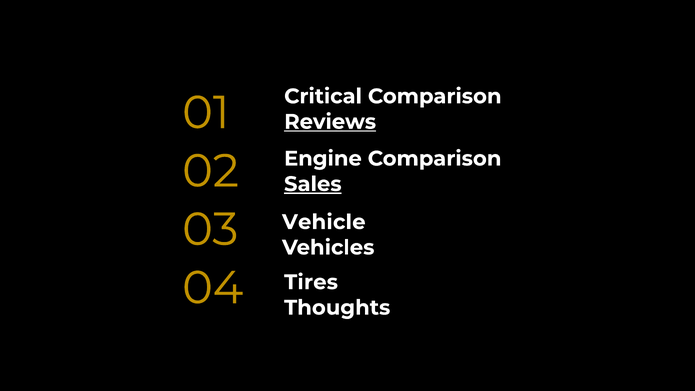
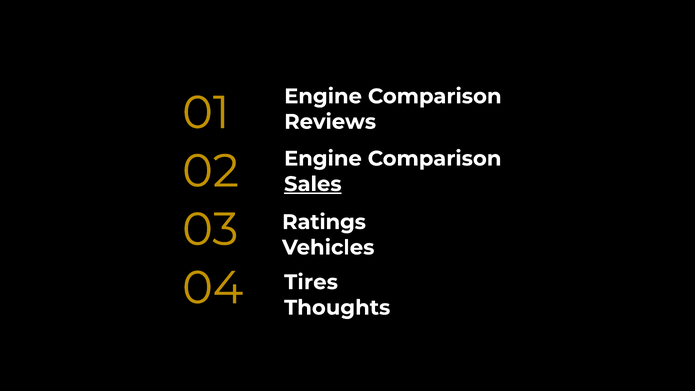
Critical: Critical -> Engine (323, 96)
Reviews underline: present -> none (330, 122)
Vehicle: Vehicle -> Ratings (324, 222)
